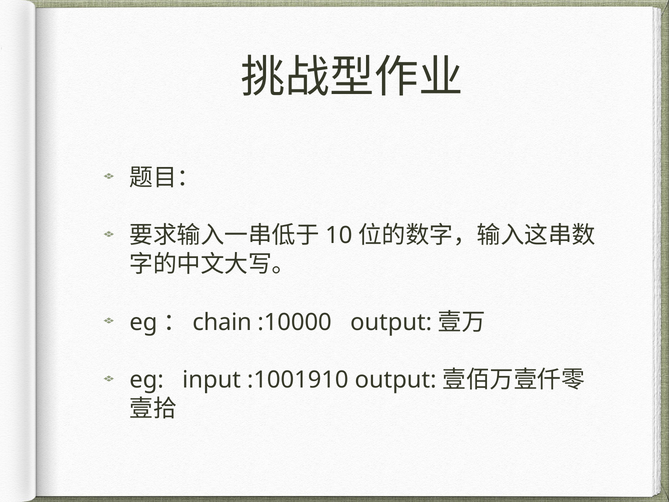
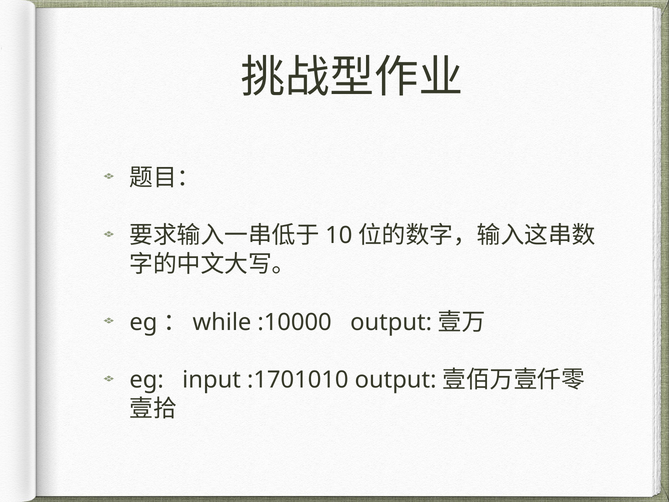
chain: chain -> while (222, 322)
:1001910: :1001910 -> :1701010 (298, 380)
